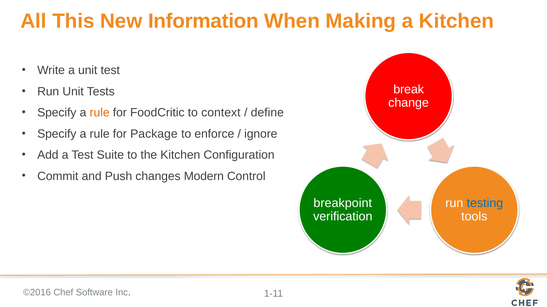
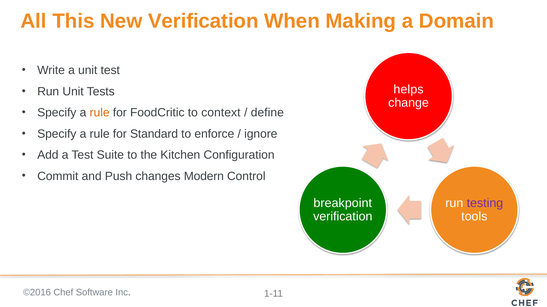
New Information: Information -> Verification (203, 21)
a Kitchen: Kitchen -> Domain (456, 21)
break: break -> helps (409, 90)
Package: Package -> Standard (154, 134)
testing colour: blue -> purple (485, 203)
